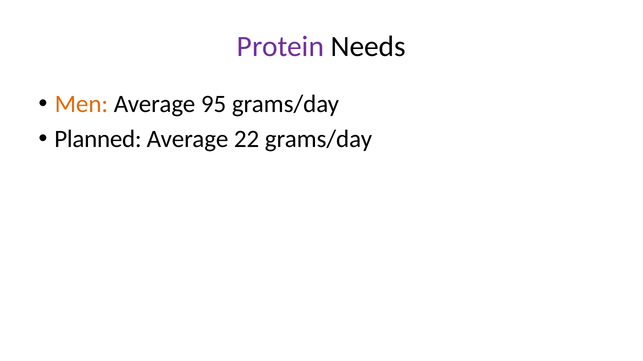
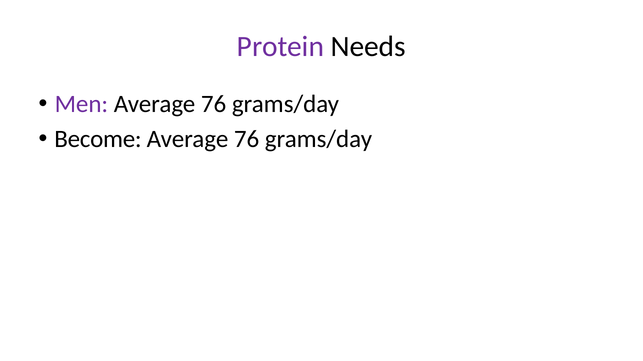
Men colour: orange -> purple (81, 104)
95: 95 -> 76 (214, 104)
Planned: Planned -> Become (98, 139)
22: 22 -> 76 (247, 139)
